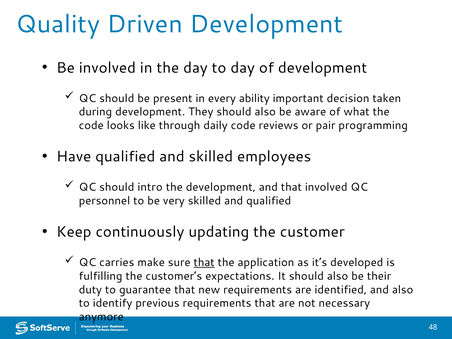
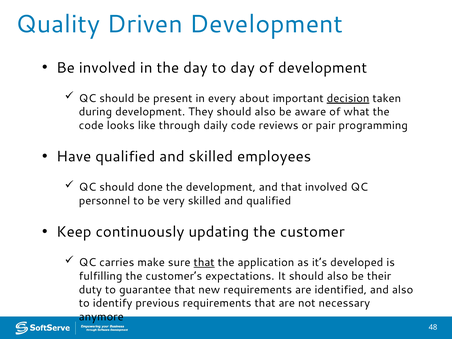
ability: ability -> about (254, 98)
decision underline: none -> present (348, 98)
intro: intro -> done (150, 187)
